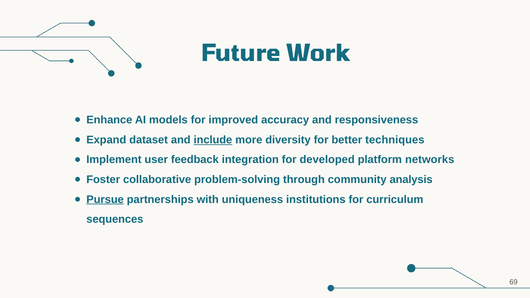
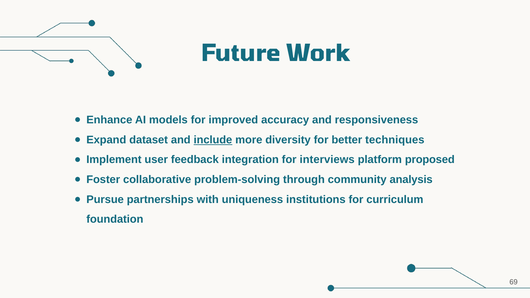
developed: developed -> interviews (327, 160)
networks: networks -> proposed (430, 160)
Pursue underline: present -> none (105, 199)
sequences: sequences -> foundation (115, 219)
